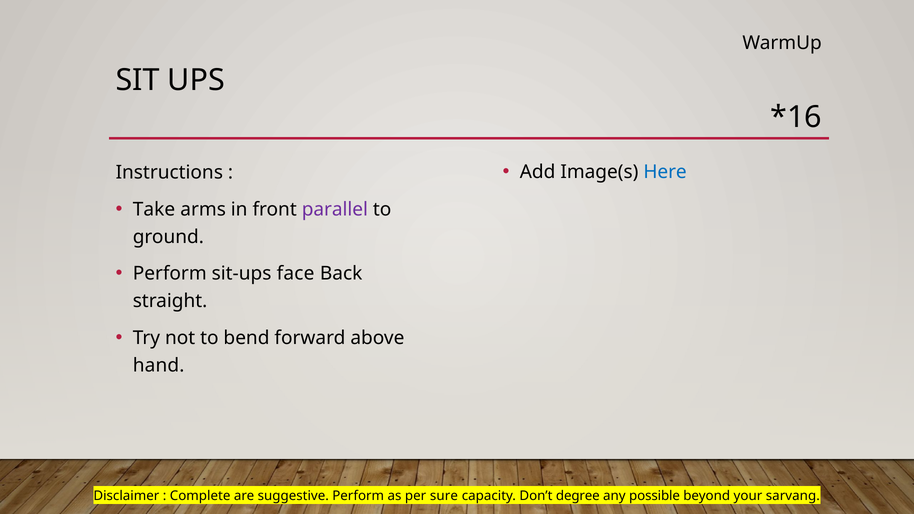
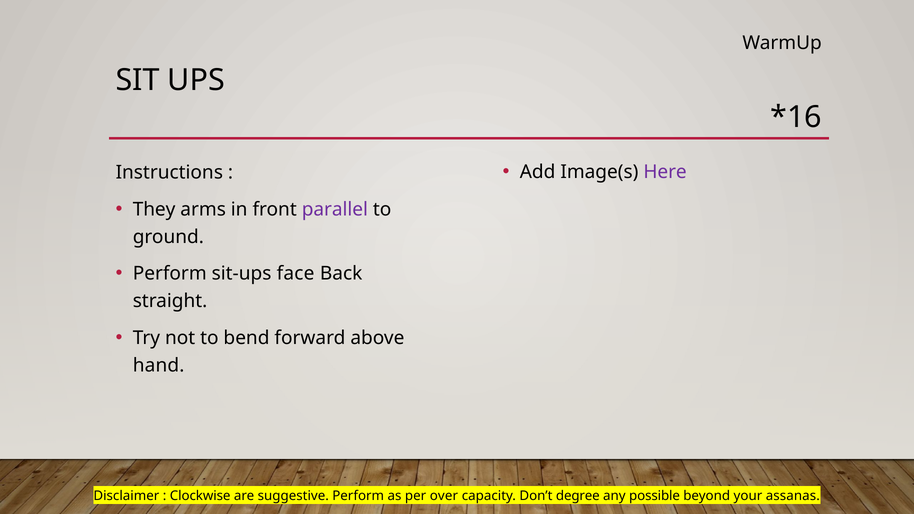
Here colour: blue -> purple (665, 172)
Take: Take -> They (154, 209)
Complete: Complete -> Clockwise (200, 496)
sure: sure -> over (444, 496)
sarvang: sarvang -> assanas (793, 496)
